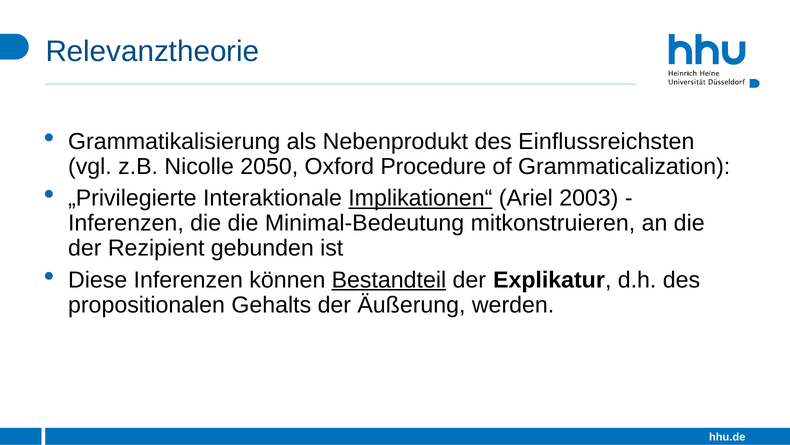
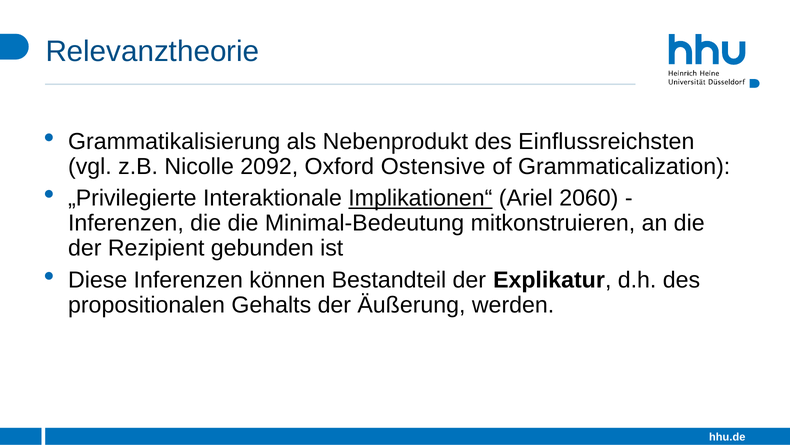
2050: 2050 -> 2092 (269, 167)
Procedure: Procedure -> Ostensive (433, 167)
2003: 2003 -> 2060 (589, 198)
Bestandteil underline: present -> none (389, 280)
